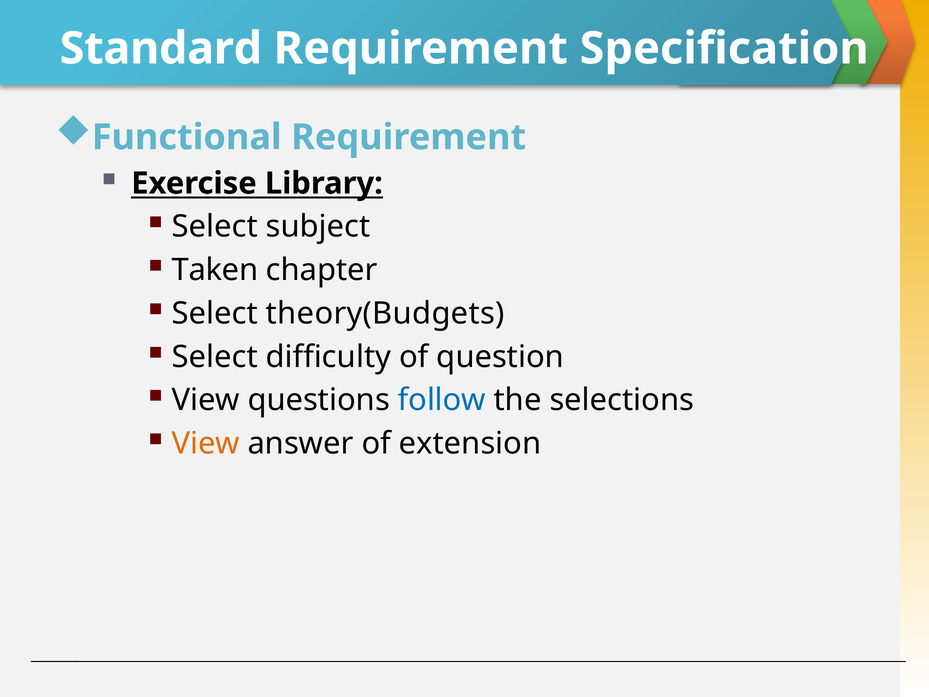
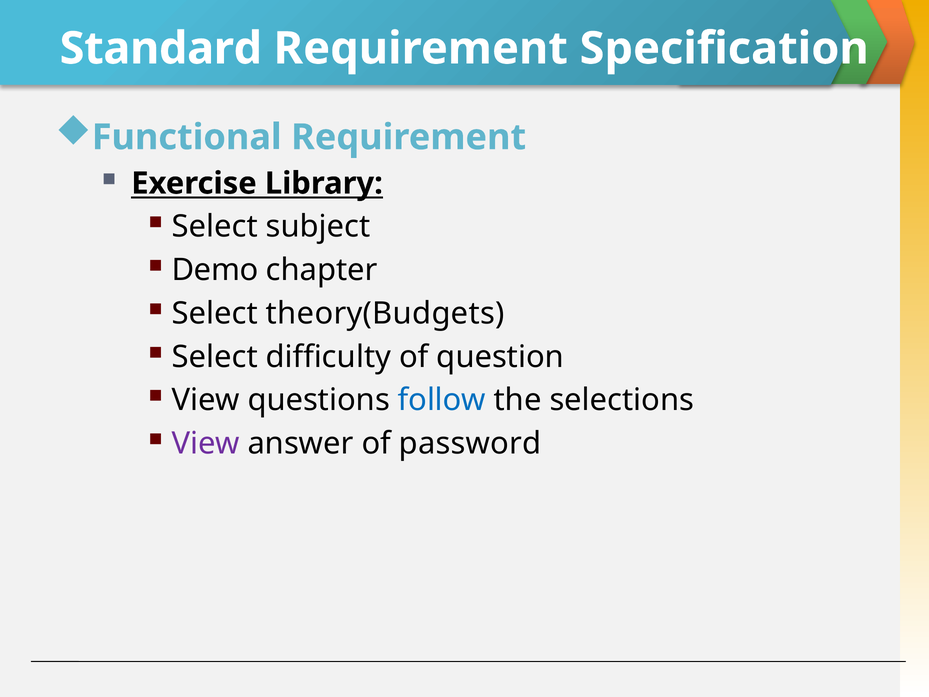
Taken: Taken -> Demo (215, 270)
View colour: orange -> purple (206, 443)
extension: extension -> password (470, 443)
